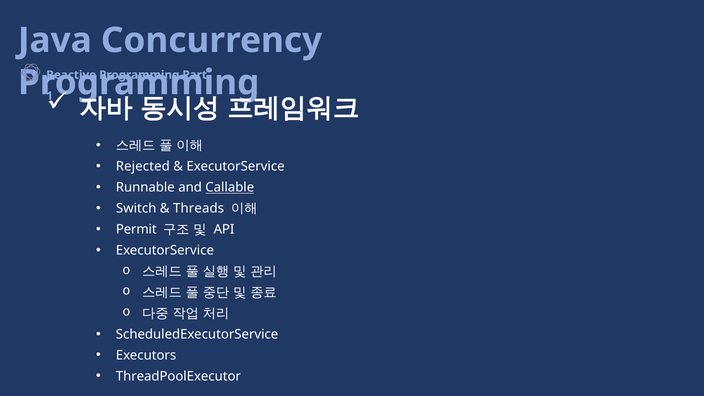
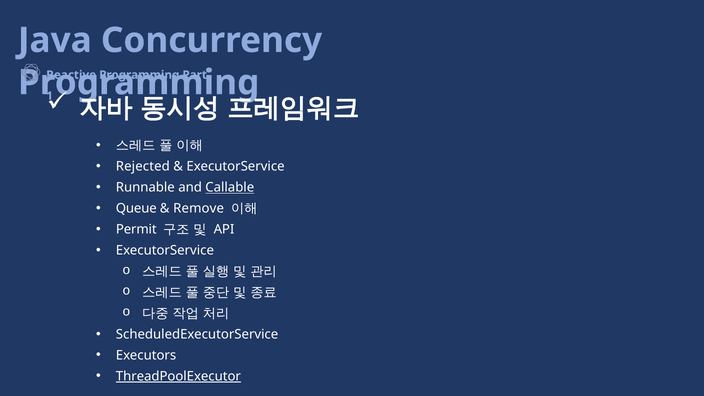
Switch: Switch -> Queue (136, 209)
Threads: Threads -> Remove (199, 209)
ThreadPoolExecutor underline: none -> present (178, 376)
